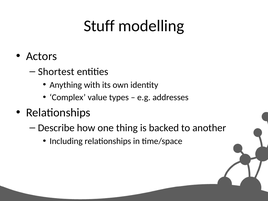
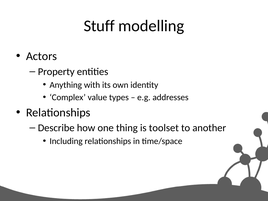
Shortest: Shortest -> Property (56, 72)
backed: backed -> toolset (164, 128)
